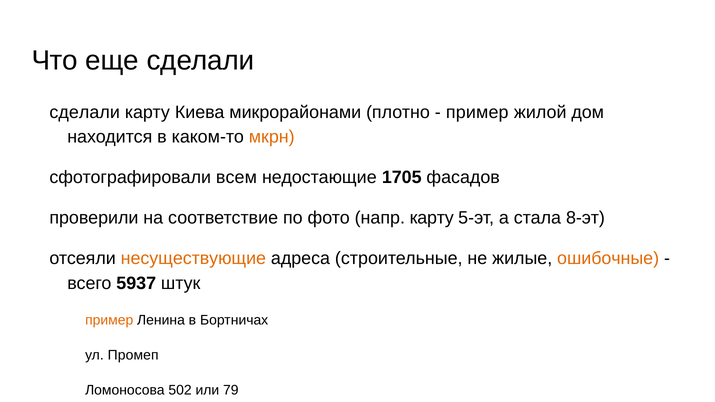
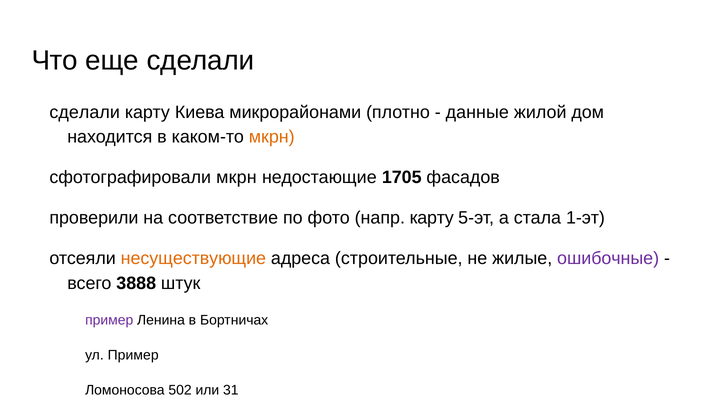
пример: пример -> данные (477, 112)
сфотографировали всем: всем -> мкрн (236, 178)
8-эт: 8-эт -> 1-эт (585, 218)
ошибочные colour: orange -> purple (608, 259)
5937: 5937 -> 3888 (136, 283)
пример colour: orange -> purple (109, 321)
ул Промеп: Промеп -> Пример (133, 356)
79: 79 -> 31 (231, 391)
